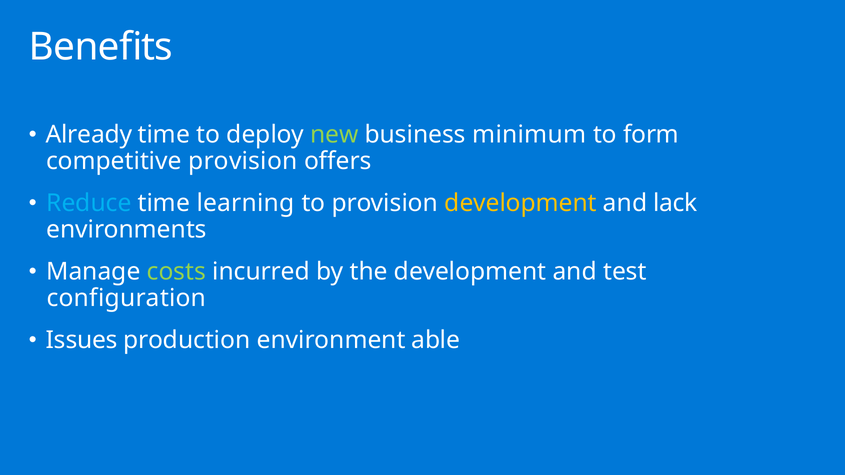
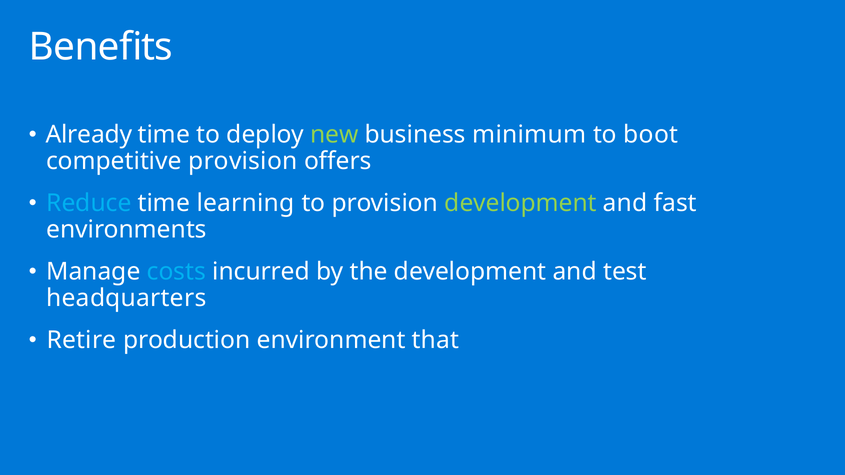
form: form -> boot (651, 135)
development colour: yellow -> light green (521, 203)
lack: lack -> fast (675, 203)
costs colour: light green -> light blue (176, 272)
configuration: configuration -> headquarters (126, 299)
Issues: Issues -> Retire (81, 340)
able: able -> that (436, 340)
